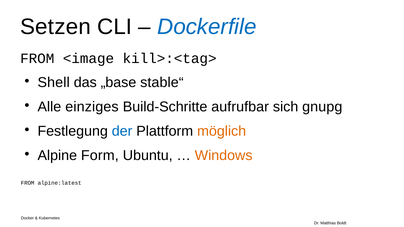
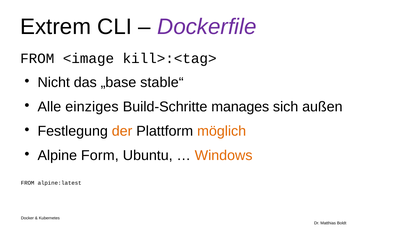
Setzen: Setzen -> Extrem (56, 27)
Dockerfile colour: blue -> purple (207, 27)
Shell: Shell -> Nicht (54, 83)
aufrufbar: aufrufbar -> manages (240, 107)
gnupg: gnupg -> außen (322, 107)
der colour: blue -> orange (122, 131)
